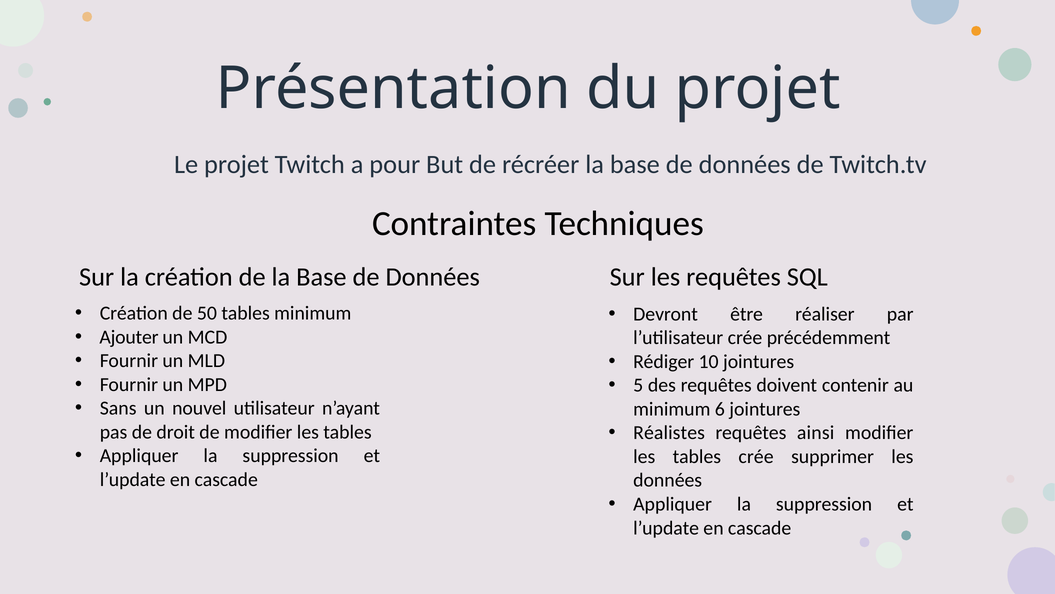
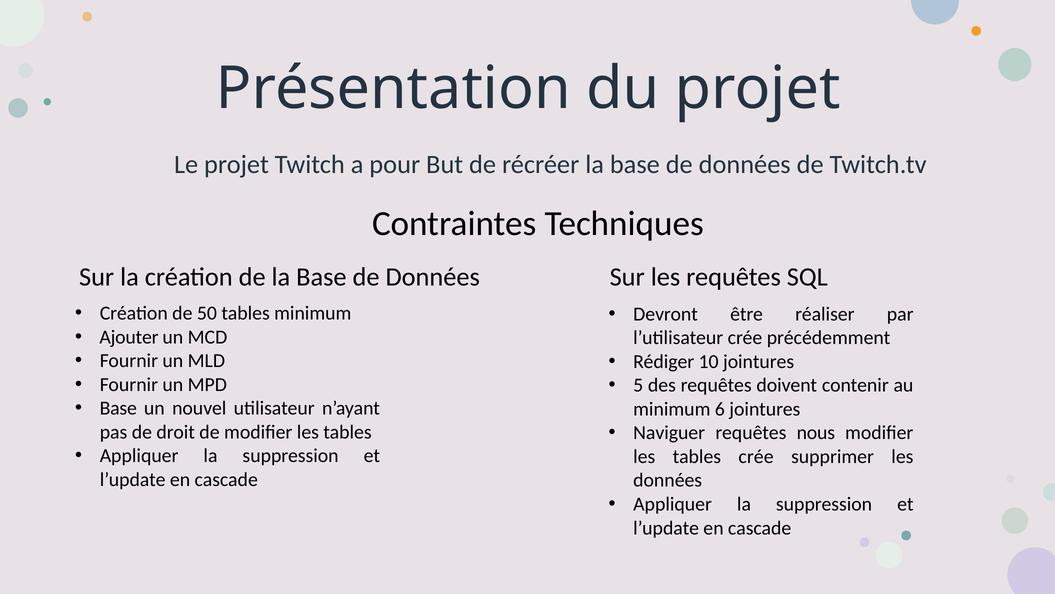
Sans: Sans -> Base (118, 408)
Réalistes: Réalistes -> Naviguer (669, 433)
ainsi: ainsi -> nous (816, 433)
